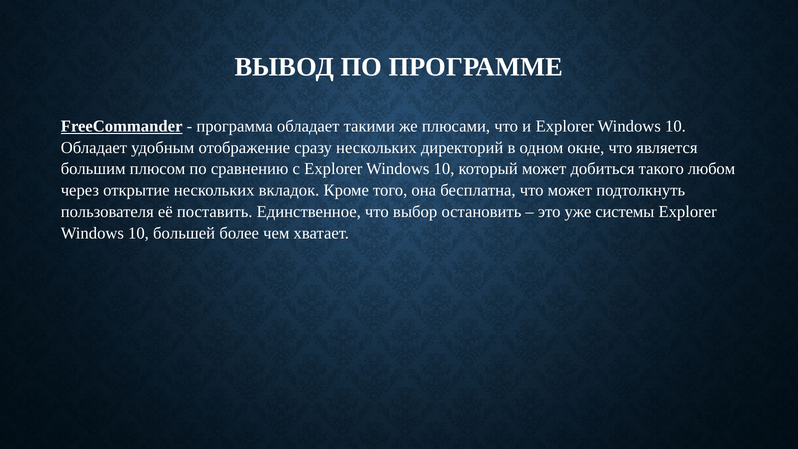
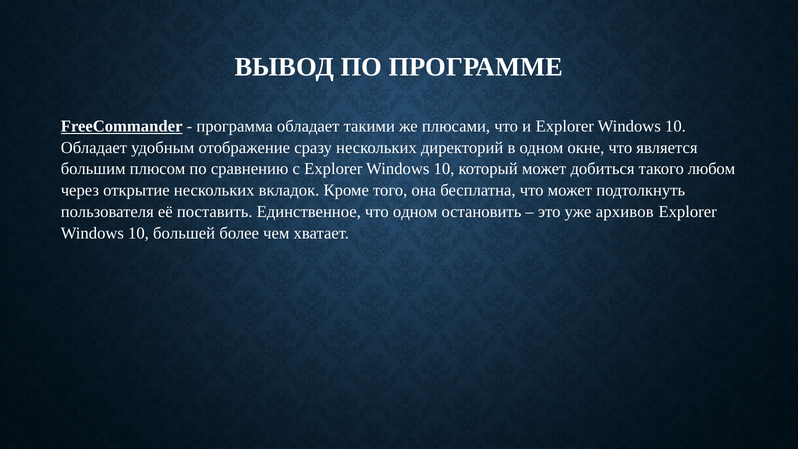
что выбор: выбор -> одном (415, 212)
системы: системы -> архивов (625, 212)
